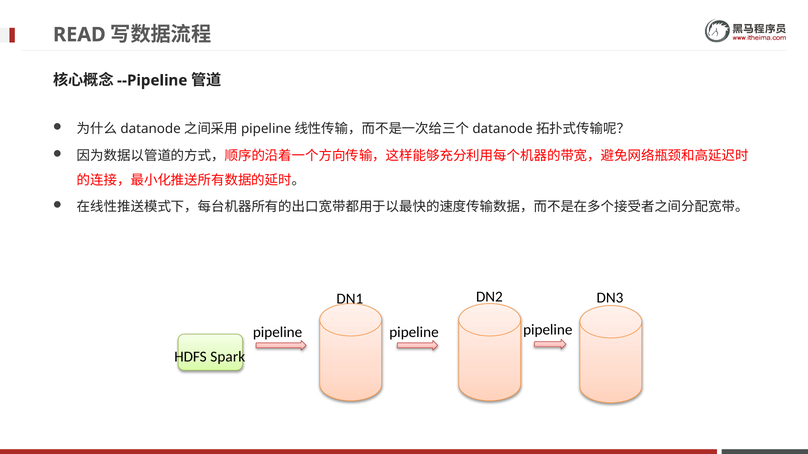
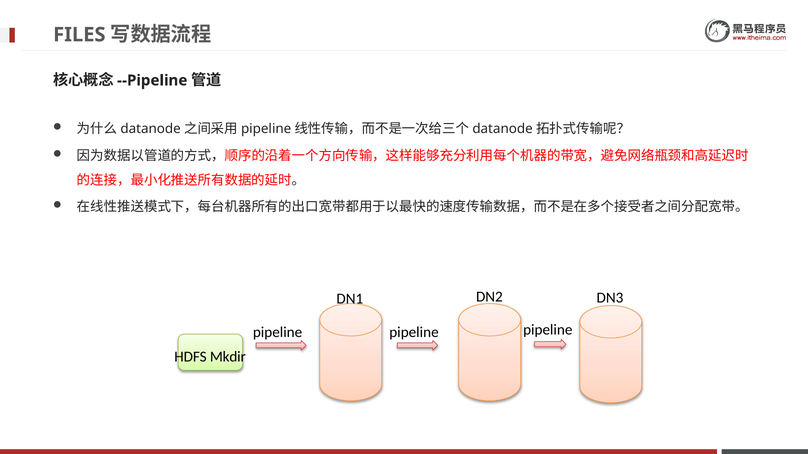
READ: READ -> FILES (79, 35)
Spark: Spark -> Mkdir (228, 357)
